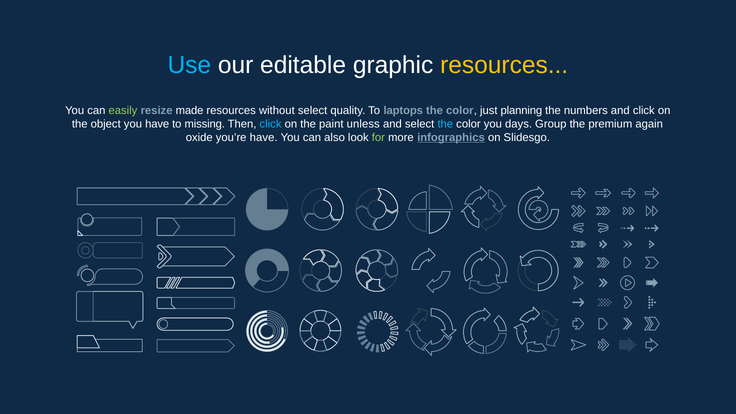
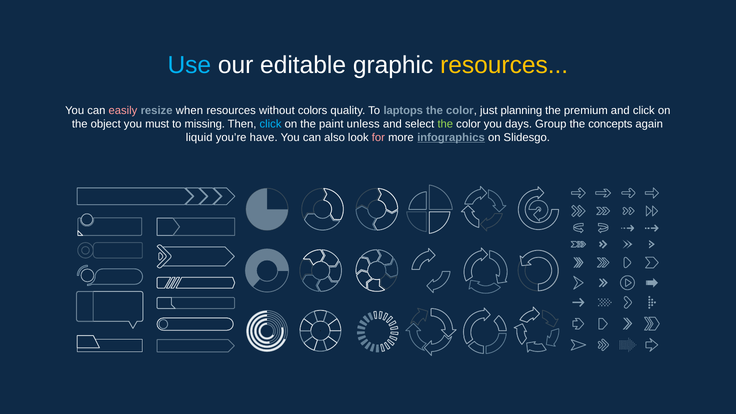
easily colour: light green -> pink (123, 110)
made: made -> when (189, 110)
without select: select -> colors (313, 110)
numbers: numbers -> premium (586, 110)
you have: have -> must (157, 124)
the colour: light blue -> light green (445, 124)
premium: premium -> concepts (610, 124)
oxide: oxide -> liquid (199, 137)
for colour: light green -> pink (378, 137)
